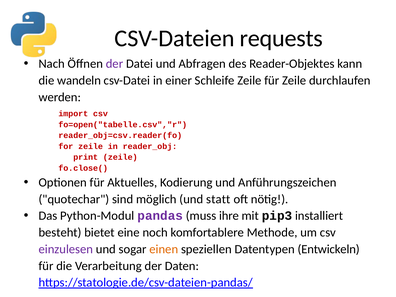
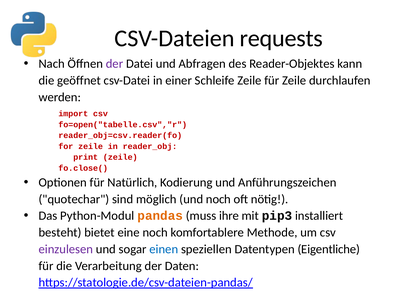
wandeln: wandeln -> geöffnet (79, 80)
Aktuelles: Aktuelles -> Natürlich (132, 182)
und statt: statt -> noch (218, 199)
pandas colour: purple -> orange (160, 216)
einen colour: orange -> blue (164, 249)
Entwickeln: Entwickeln -> Eigentliche (329, 249)
